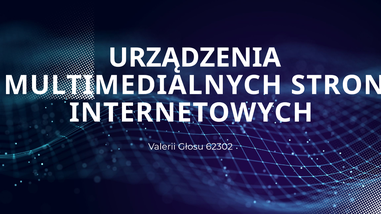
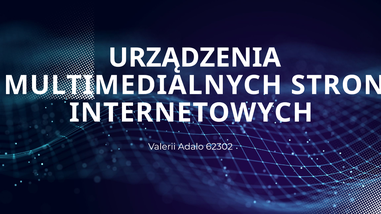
Głosu: Głosu -> Adalo (191, 147)
